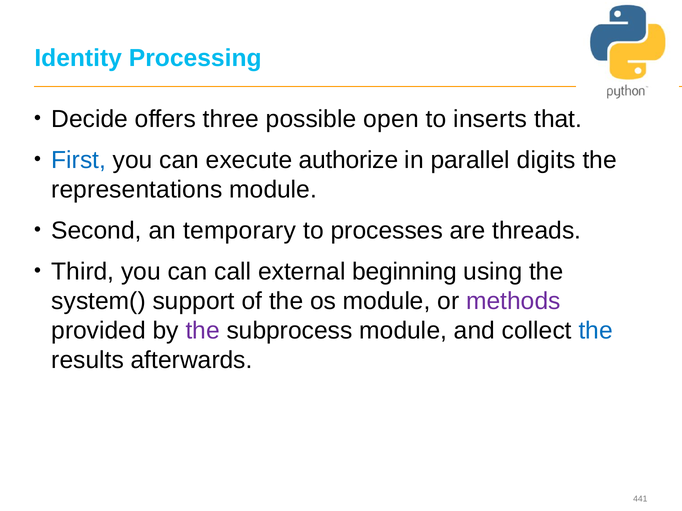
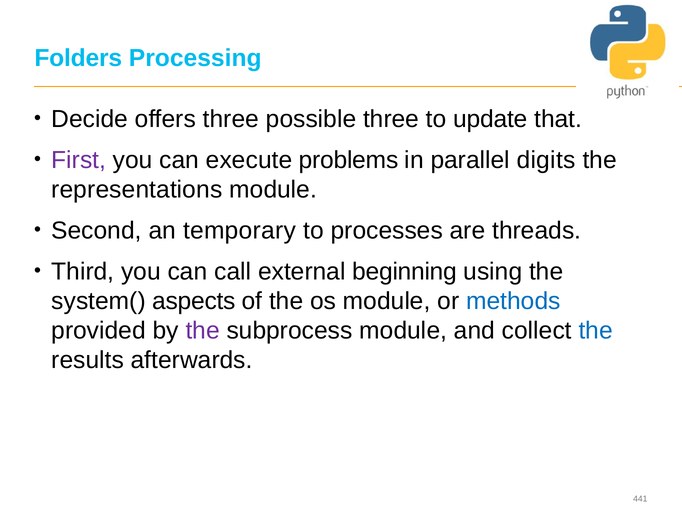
Identity: Identity -> Folders (78, 58)
possible open: open -> three (391, 119)
inserts: inserts -> update (490, 119)
First colour: blue -> purple (79, 160)
authorize: authorize -> problems (349, 160)
support: support -> aspects (194, 301)
methods colour: purple -> blue (513, 301)
